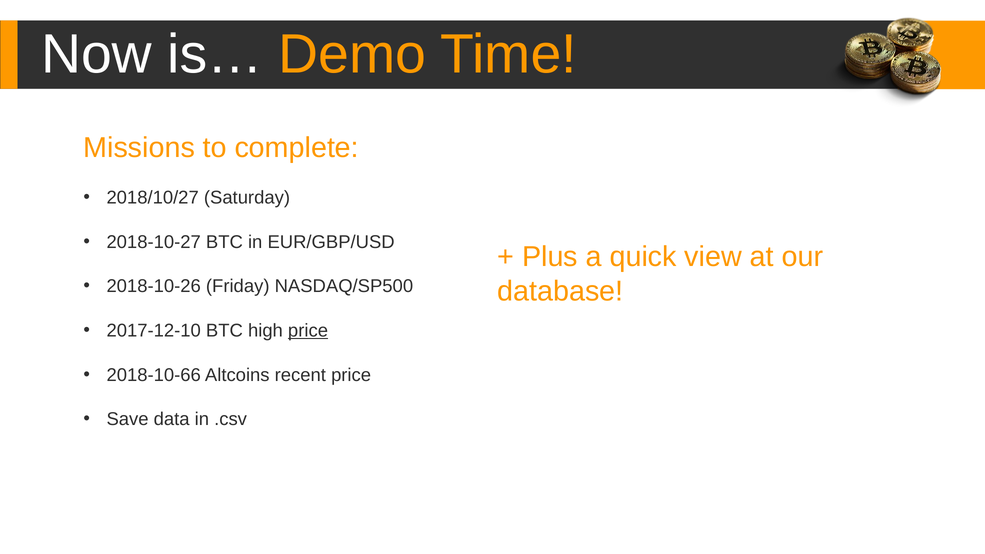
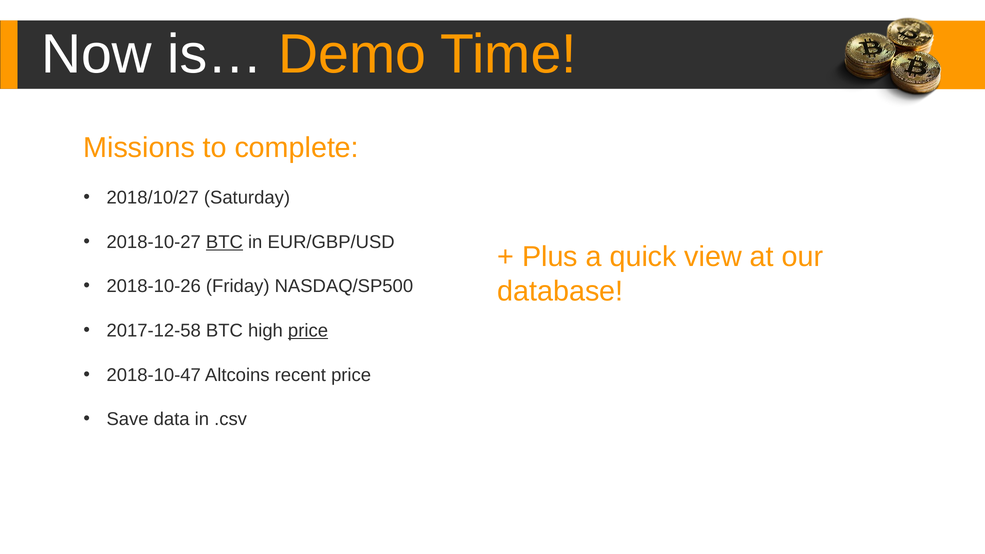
BTC underline: none -> present (224, 242)
2017-12-10: 2017-12-10 -> 2017-12-58 (154, 331)
2018-10-66: 2018-10-66 -> 2018-10-47 (154, 375)
